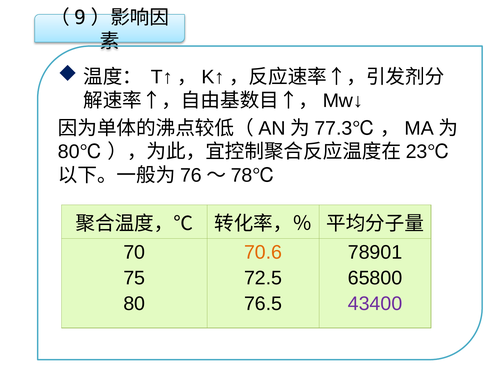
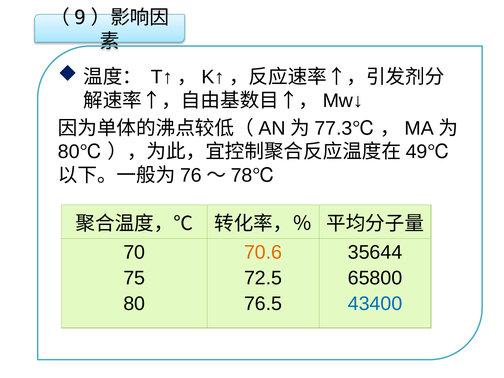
23: 23 -> 49 (417, 152)
78901: 78901 -> 35644 (375, 252)
43400 colour: purple -> blue (375, 304)
